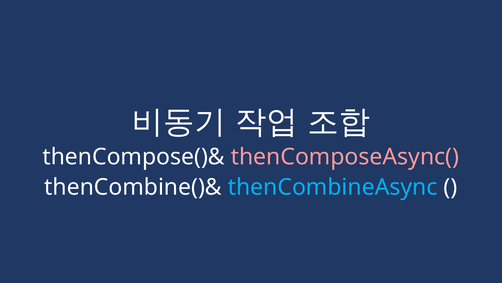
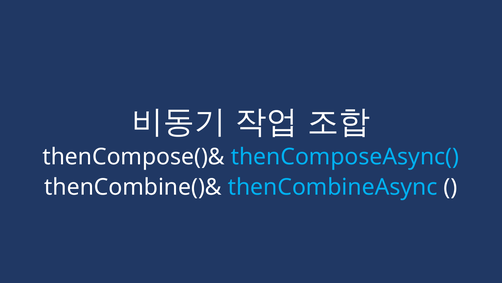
thenComposeAsync( colour: pink -> light blue (345, 157)
